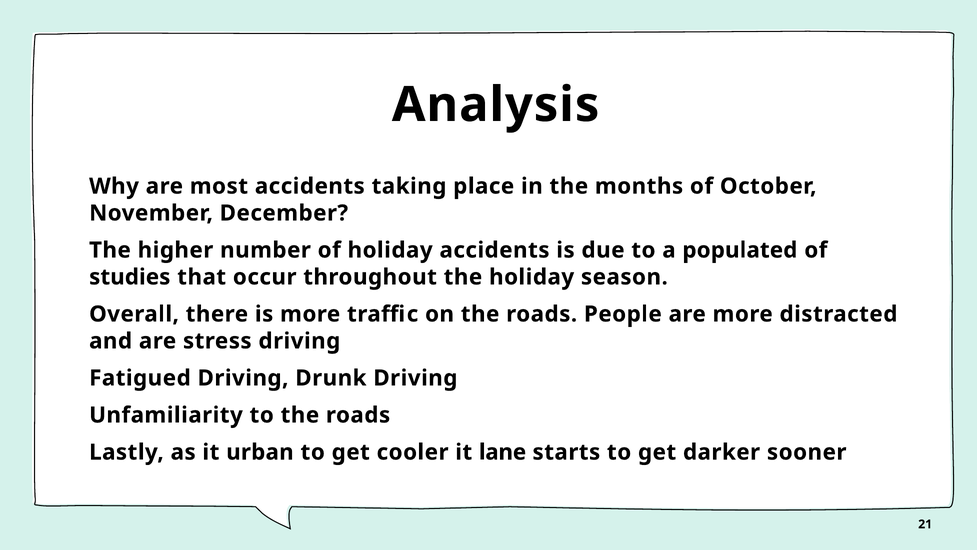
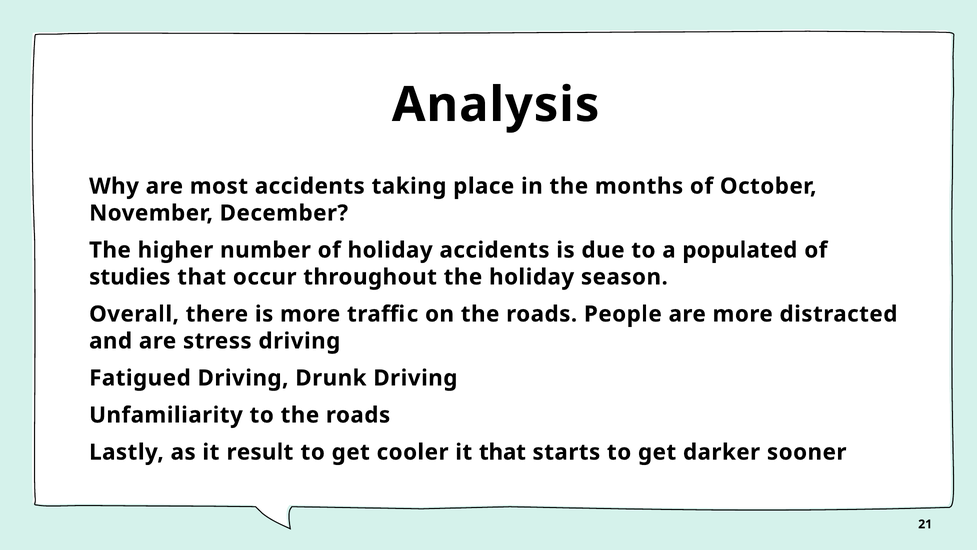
urban: urban -> result (260, 452)
it lane: lane -> that (502, 452)
